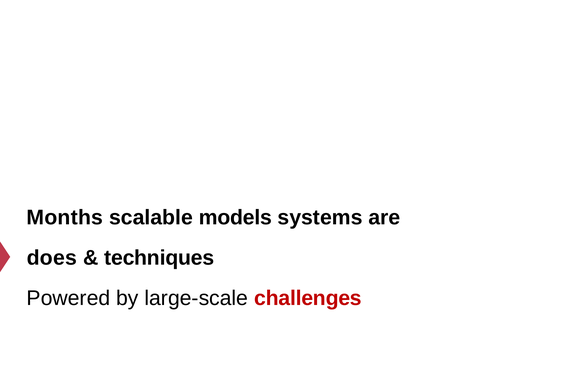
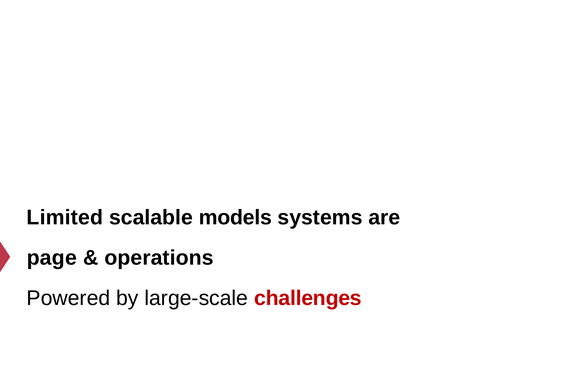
Months: Months -> Limited (65, 217)
does: does -> page (52, 258)
techniques: techniques -> operations (159, 258)
